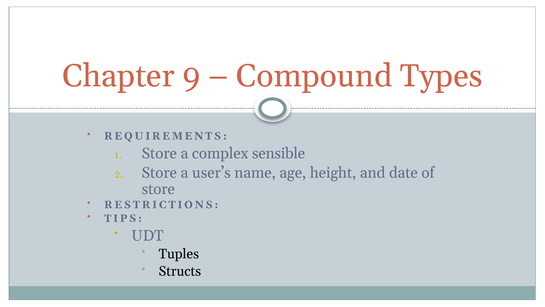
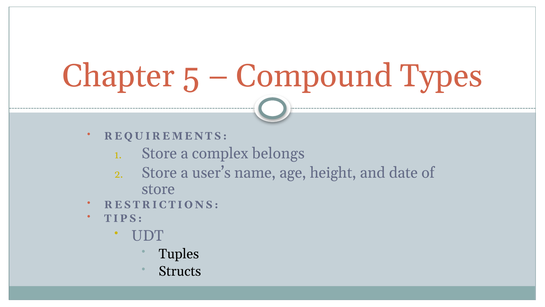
9: 9 -> 5 (191, 76)
sensible: sensible -> belongs (278, 153)
